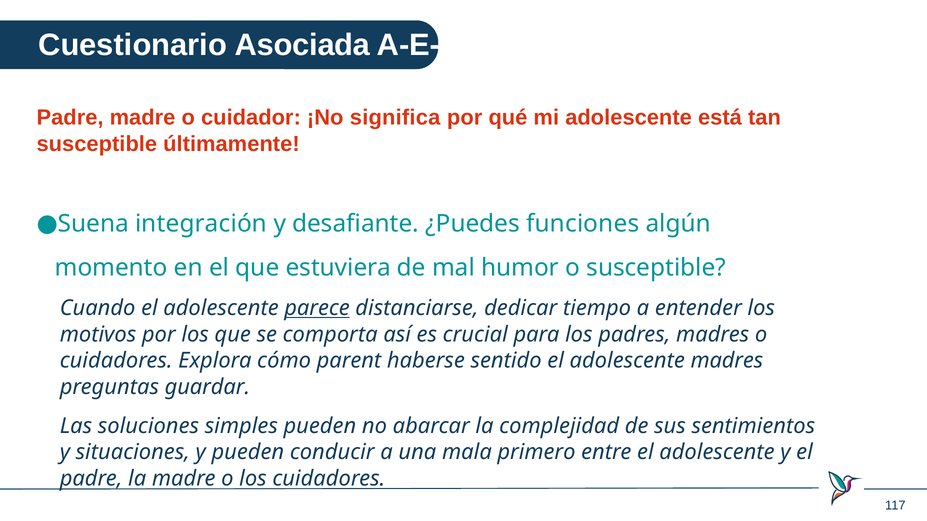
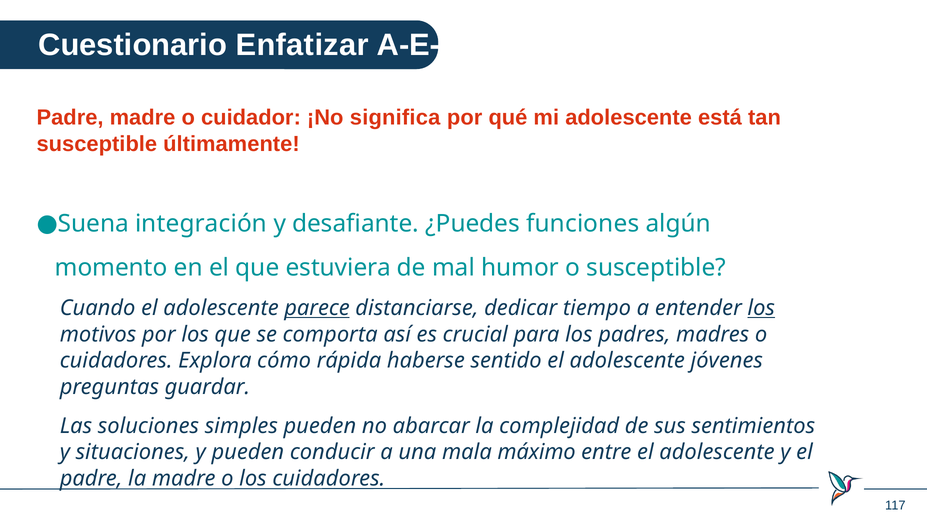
Asociada: Asociada -> Enfatizar (302, 45)
los underline: none -> present (761, 308)
parent: parent -> rápida (349, 361)
adolescente madres: madres -> jóvenes (727, 361)
primero: primero -> máximo (537, 453)
